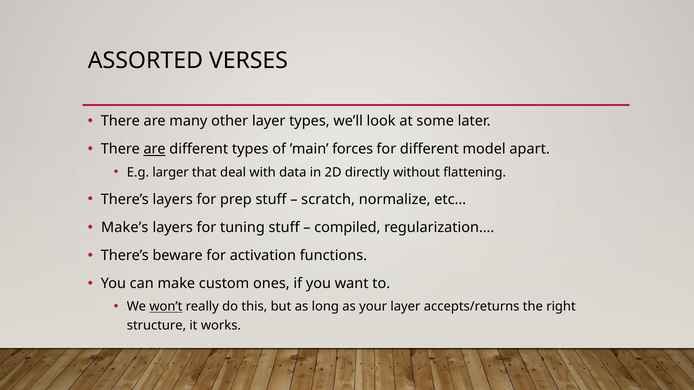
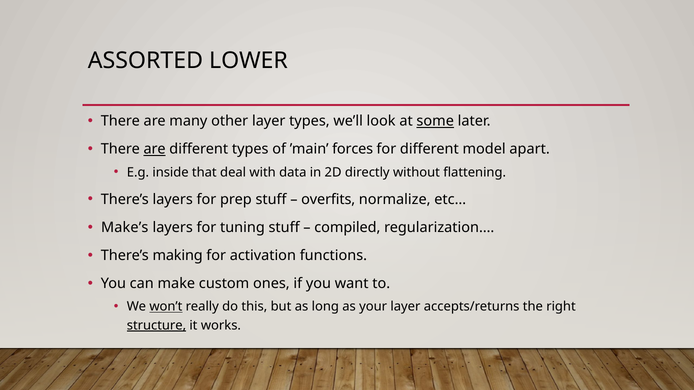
VERSES: VERSES -> LOWER (248, 61)
some underline: none -> present (435, 121)
larger: larger -> inside (171, 172)
scratch: scratch -> overfits (328, 200)
beware: beware -> making (178, 256)
structure underline: none -> present (156, 326)
